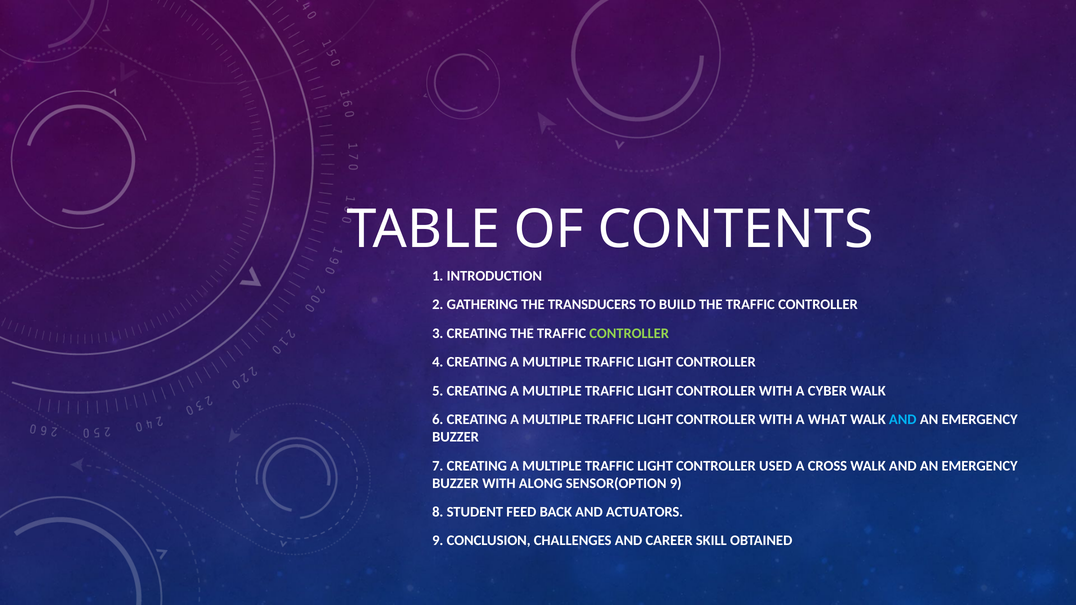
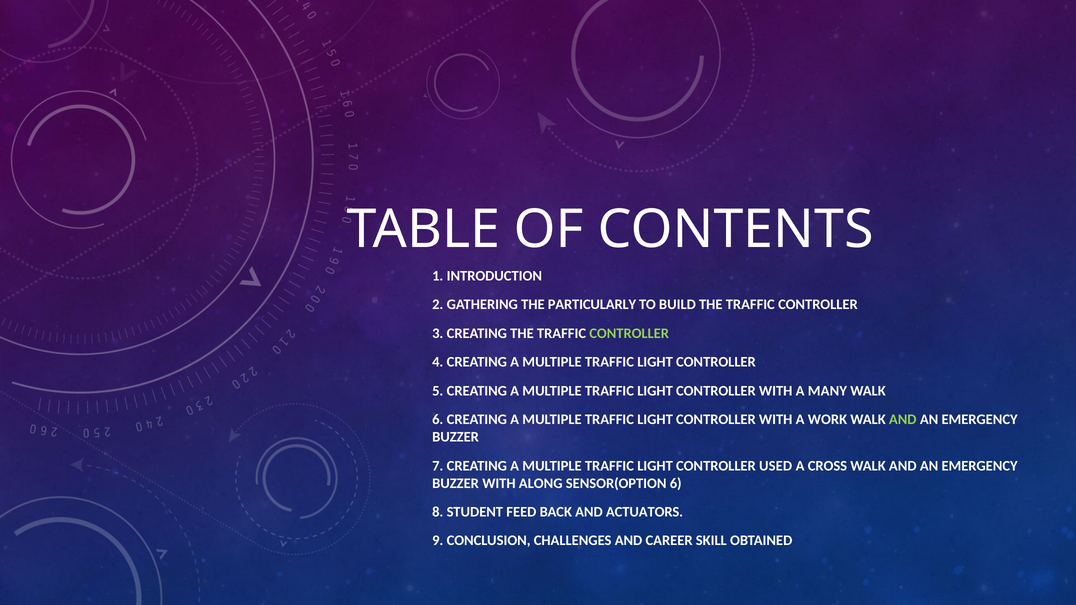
TRANSDUCERS: TRANSDUCERS -> PARTICULARLY (592, 305)
CYBER: CYBER -> MANY (827, 391)
WHAT: WHAT -> WORK (827, 420)
AND colour: light blue -> light green (903, 420)
SENSOR(OPTION 9: 9 -> 6 (676, 483)
